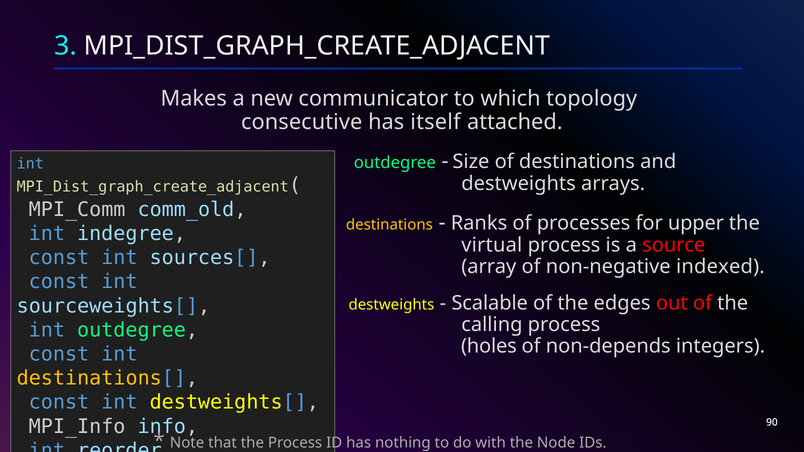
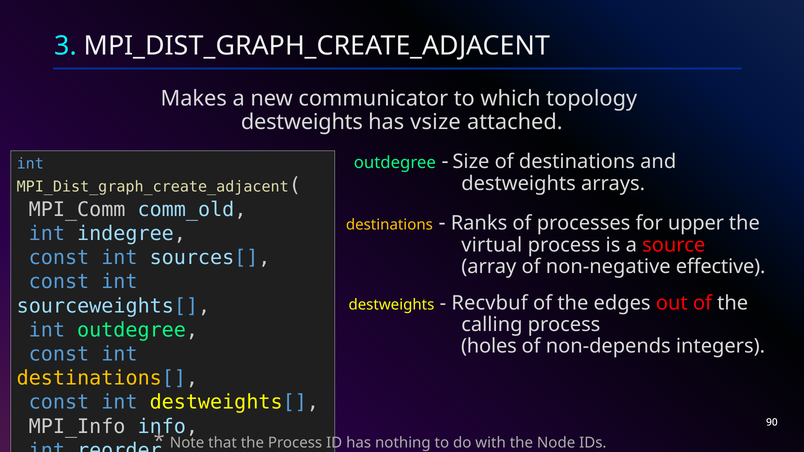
consecutive: consecutive -> destweights (302, 122)
itself: itself -> vsize (435, 122)
indexed: indexed -> effective (721, 267)
Scalable: Scalable -> Recvbuf (490, 303)
